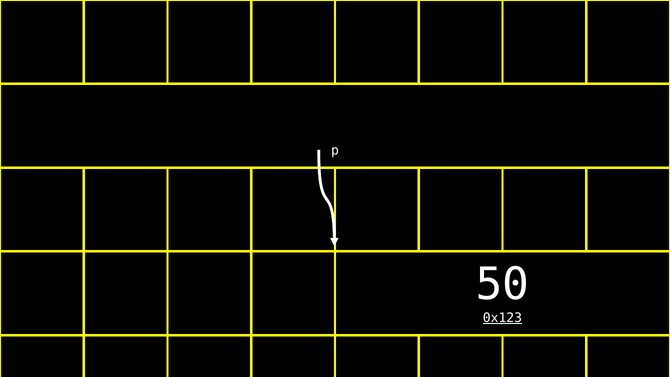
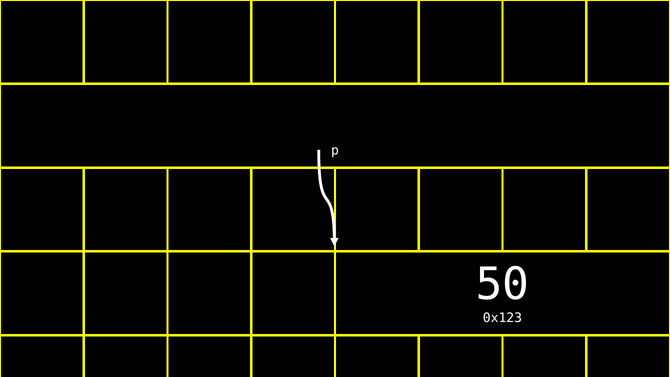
0x123 underline: present -> none (502, 318)
